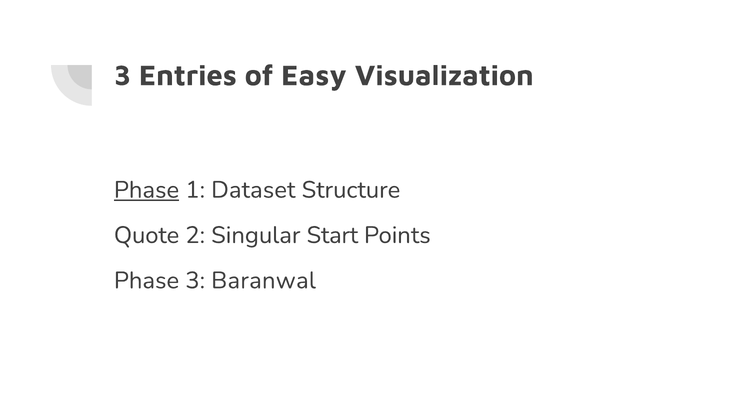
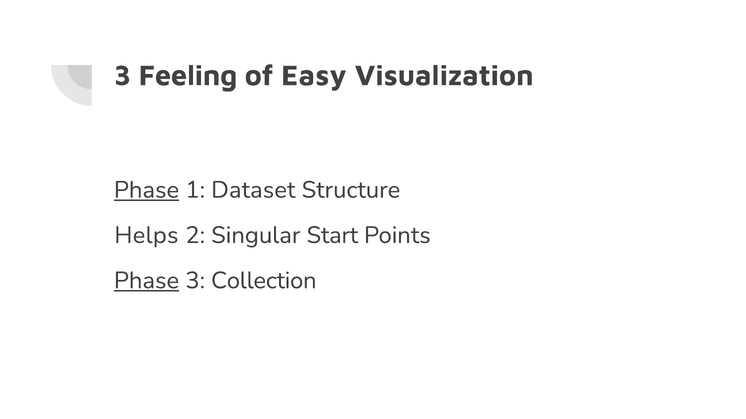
Entries: Entries -> Feeling (188, 76)
Quote: Quote -> Helps (146, 236)
Phase underline: none -> present (146, 281)
Baranwal: Baranwal -> Collection (264, 281)
